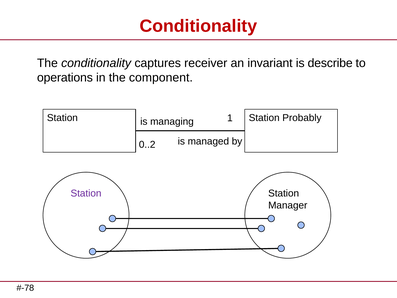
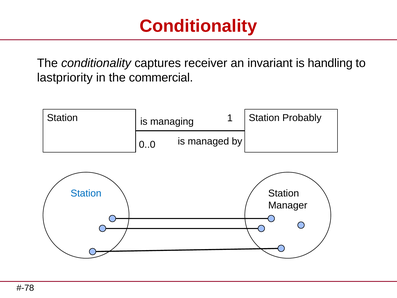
describe: describe -> handling (330, 63)
operations: operations -> lastpriority (65, 78)
component: component -> commercial (161, 78)
0..2: 0..2 -> 0..0 (147, 145)
Station colour: purple -> blue (86, 193)
